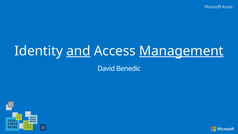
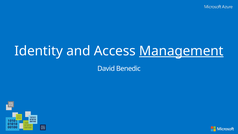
and underline: present -> none (78, 51)
